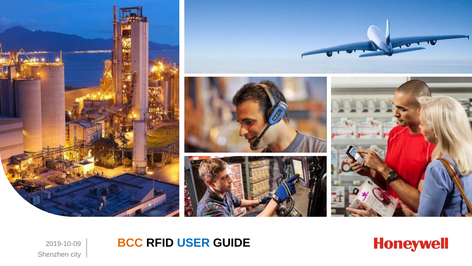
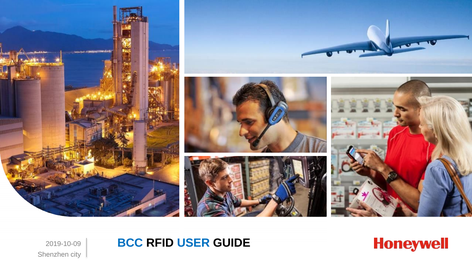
BCC colour: orange -> blue (130, 243)
